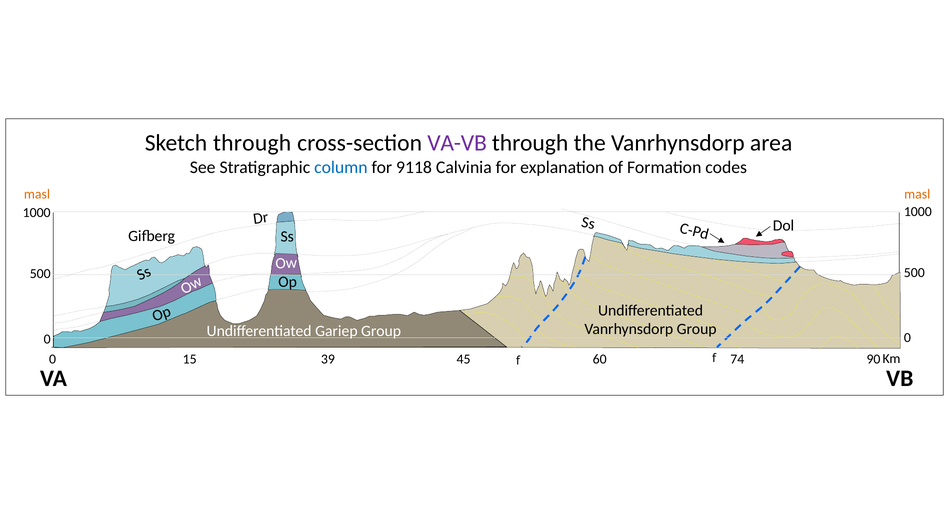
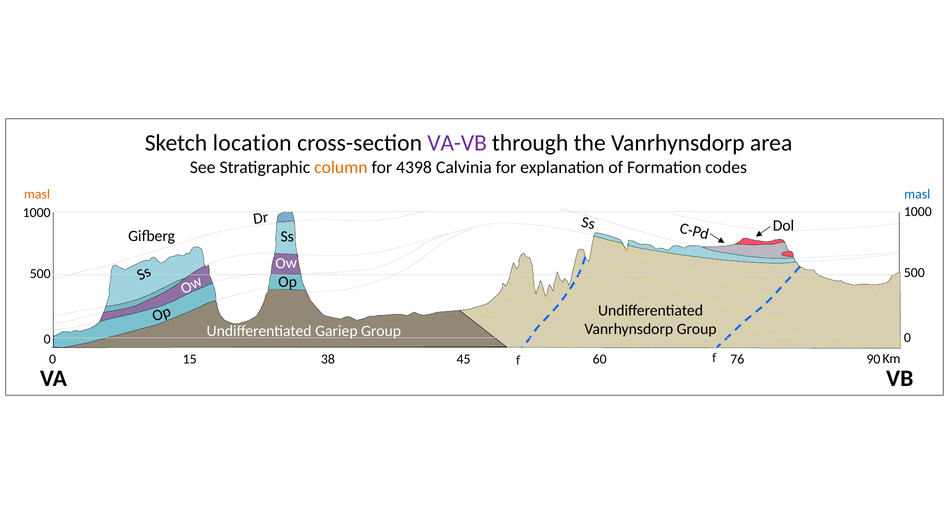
Sketch through: through -> location (252, 143)
column colour: blue -> orange (341, 168)
9118: 9118 -> 4398 (414, 168)
masl colour: orange -> blue (917, 194)
39: 39 -> 38 (328, 359)
74: 74 -> 76 (737, 359)
